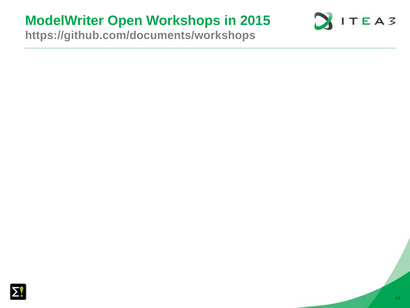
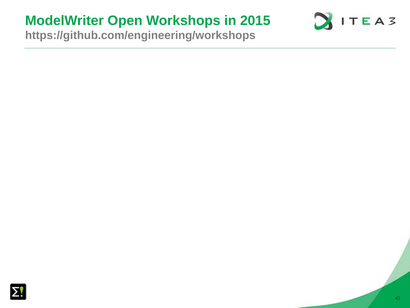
https://github.com/documents/workshops: https://github.com/documents/workshops -> https://github.com/engineering/workshops (140, 35)
